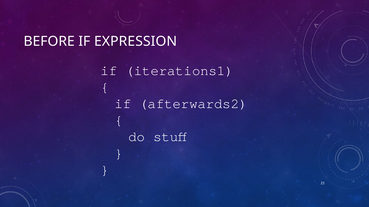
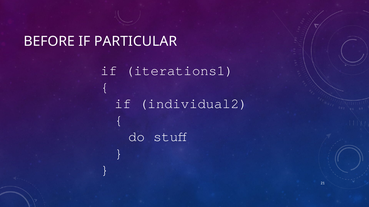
EXPRESSION: EXPRESSION -> PARTICULAR (136, 41)
afterwards2: afterwards2 -> individual2 (193, 104)
